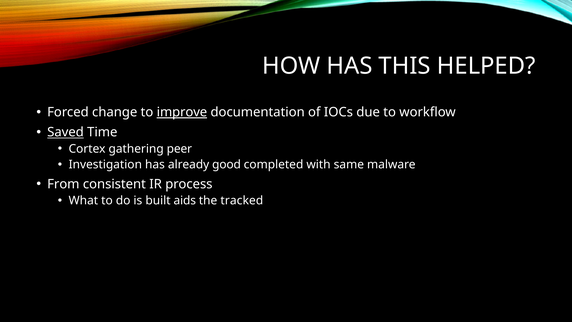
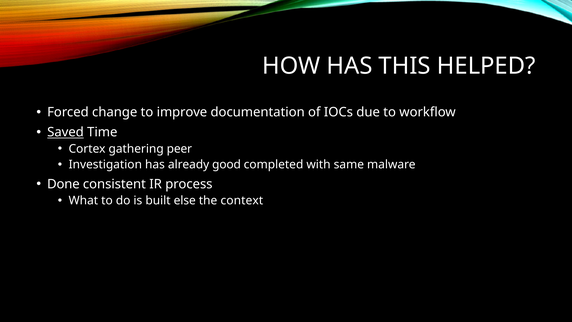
improve underline: present -> none (182, 112)
From: From -> Done (63, 184)
aids: aids -> else (185, 201)
tracked: tracked -> context (242, 201)
